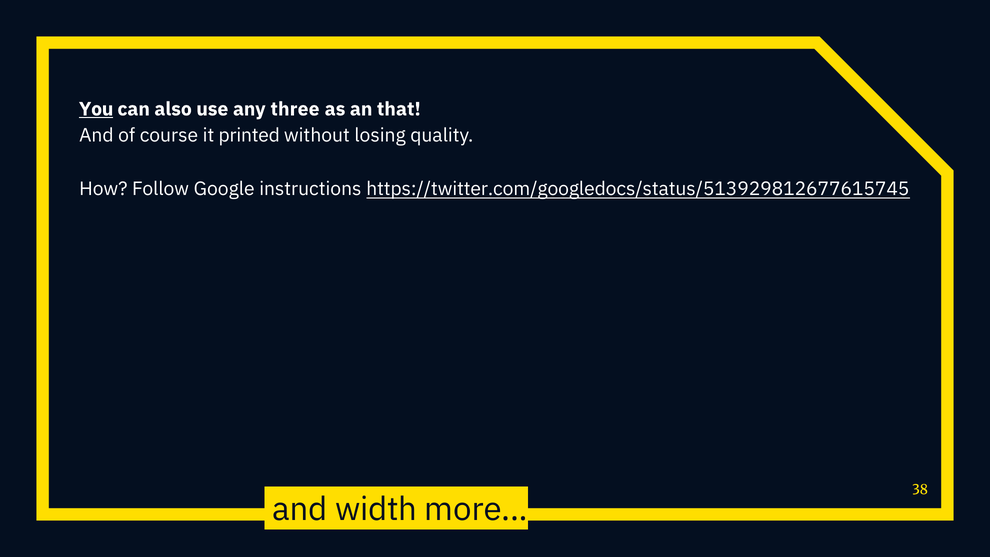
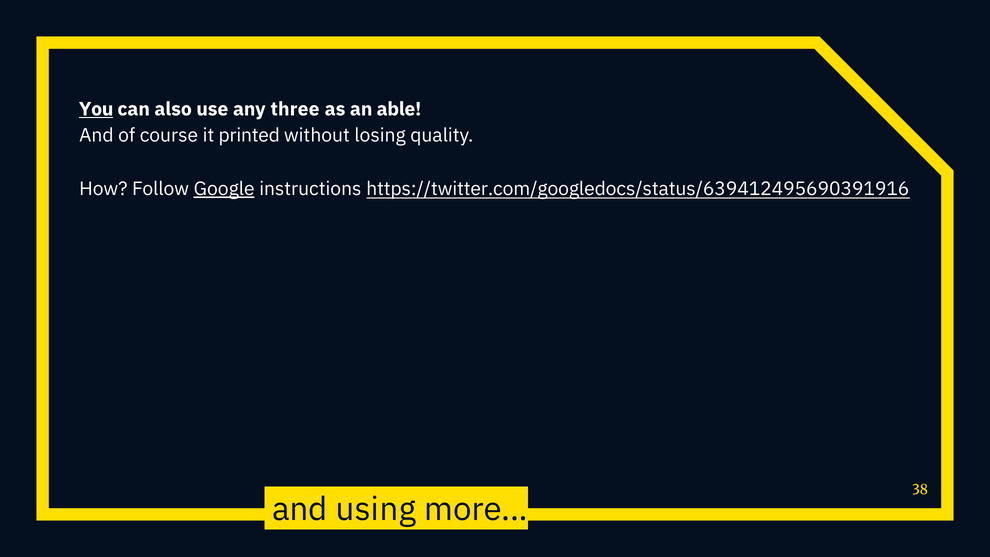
that: that -> able (399, 109)
Google underline: none -> present (224, 189)
https://twitter.com/googledocs/status/513929812677615745: https://twitter.com/googledocs/status/513929812677615745 -> https://twitter.com/googledocs/status/639412495690391916 (638, 189)
width: width -> using (376, 509)
